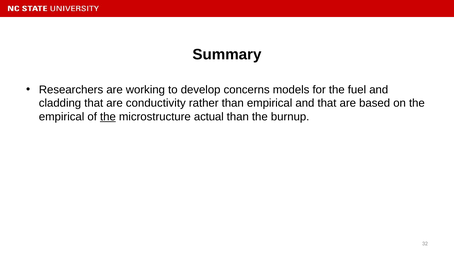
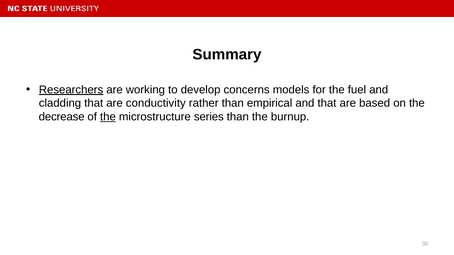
Researchers underline: none -> present (71, 90)
empirical: empirical -> decrease (62, 117)
actual: actual -> series (209, 117)
